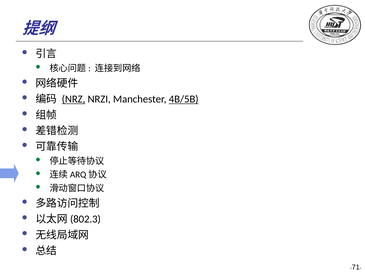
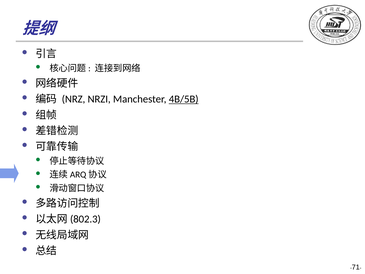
NRZ underline: present -> none (74, 99)
